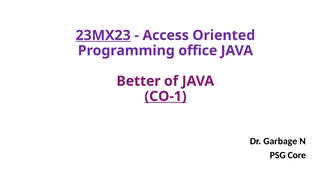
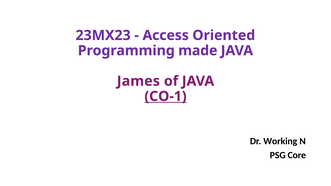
23MX23 underline: present -> none (103, 35)
office: office -> made (198, 51)
Better: Better -> James (138, 81)
Garbage: Garbage -> Working (280, 141)
